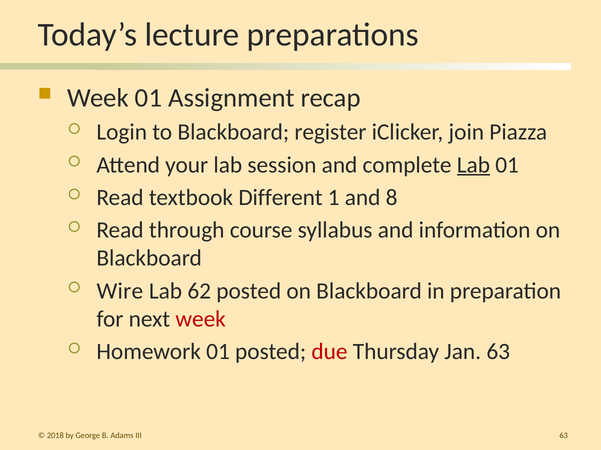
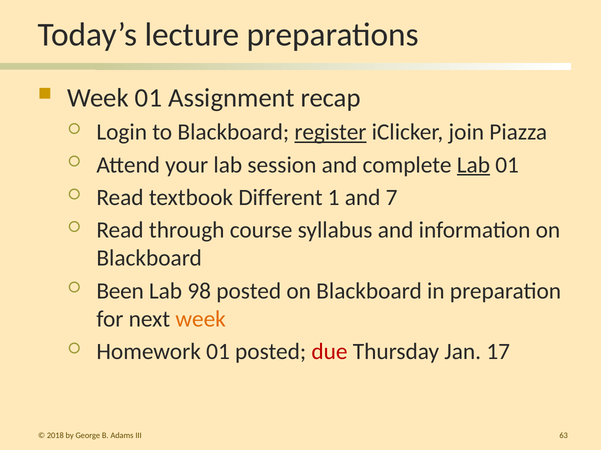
register underline: none -> present (330, 132)
8: 8 -> 7 (392, 198)
Wire: Wire -> Been (120, 291)
62: 62 -> 98 (199, 291)
week colour: red -> orange (201, 319)
Jan 63: 63 -> 17 (498, 352)
